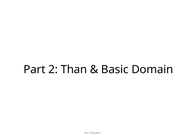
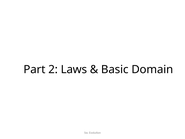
Than: Than -> Laws (74, 69)
